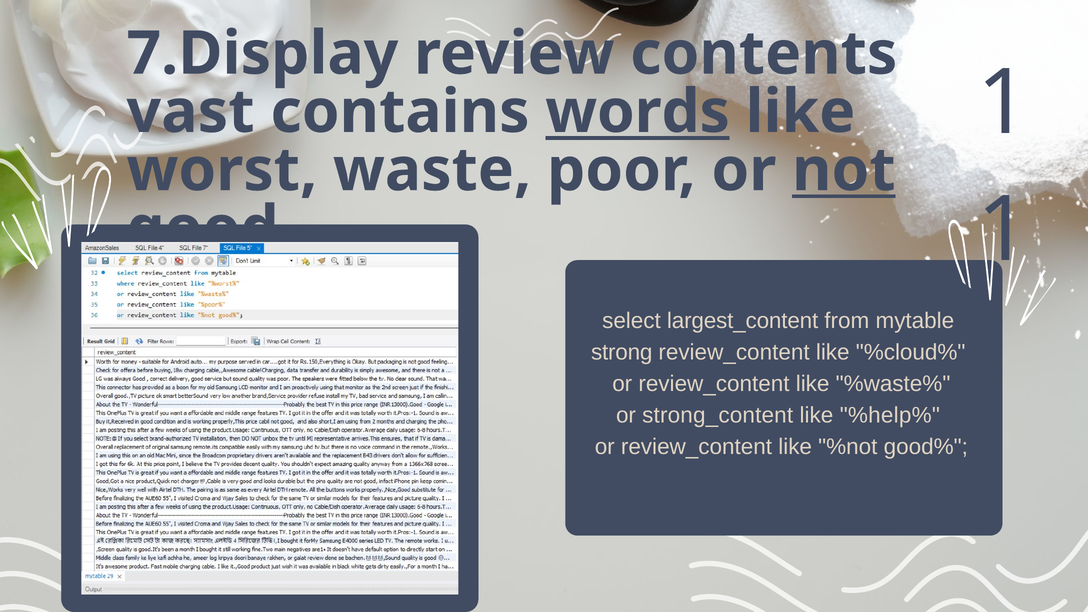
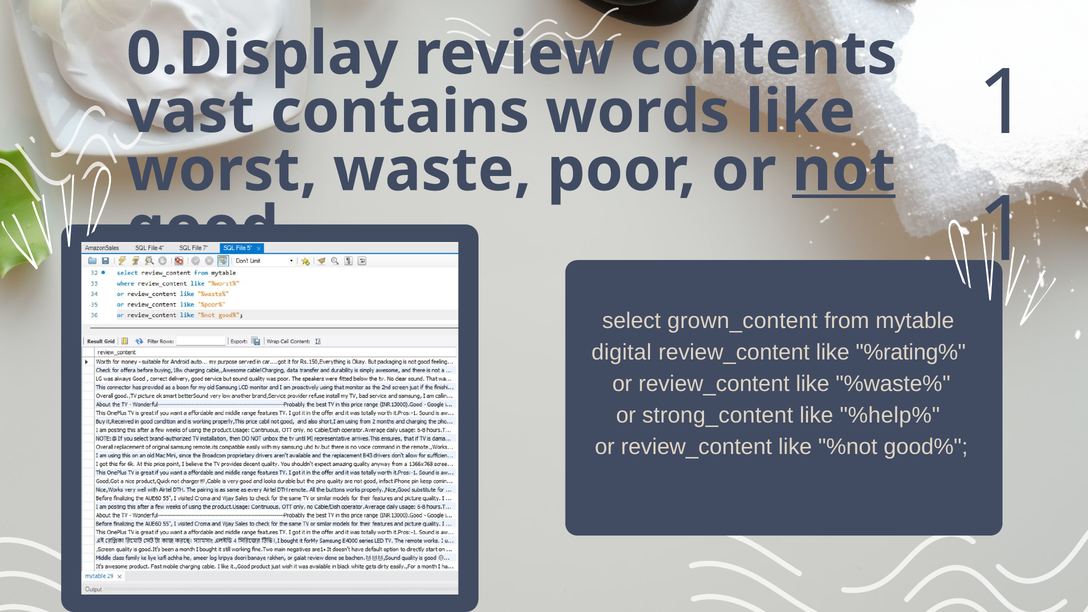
7.Display: 7.Display -> 0.Display (262, 54)
words underline: present -> none (638, 112)
largest_content: largest_content -> grown_content (742, 321)
strong: strong -> digital (622, 352)
%cloud%: %cloud% -> %rating% (911, 352)
